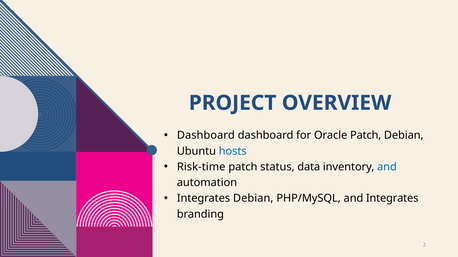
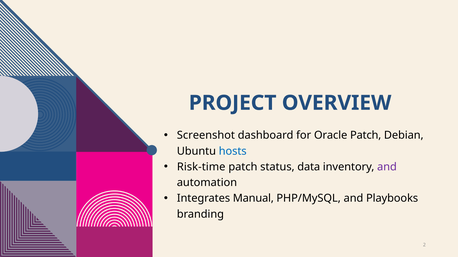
Dashboard: Dashboard -> Screenshot (206, 136)
and colour: blue -> purple (387, 167)
Integrates Debian: Debian -> Manual (253, 199)
and Integrates: Integrates -> Playbooks (392, 199)
